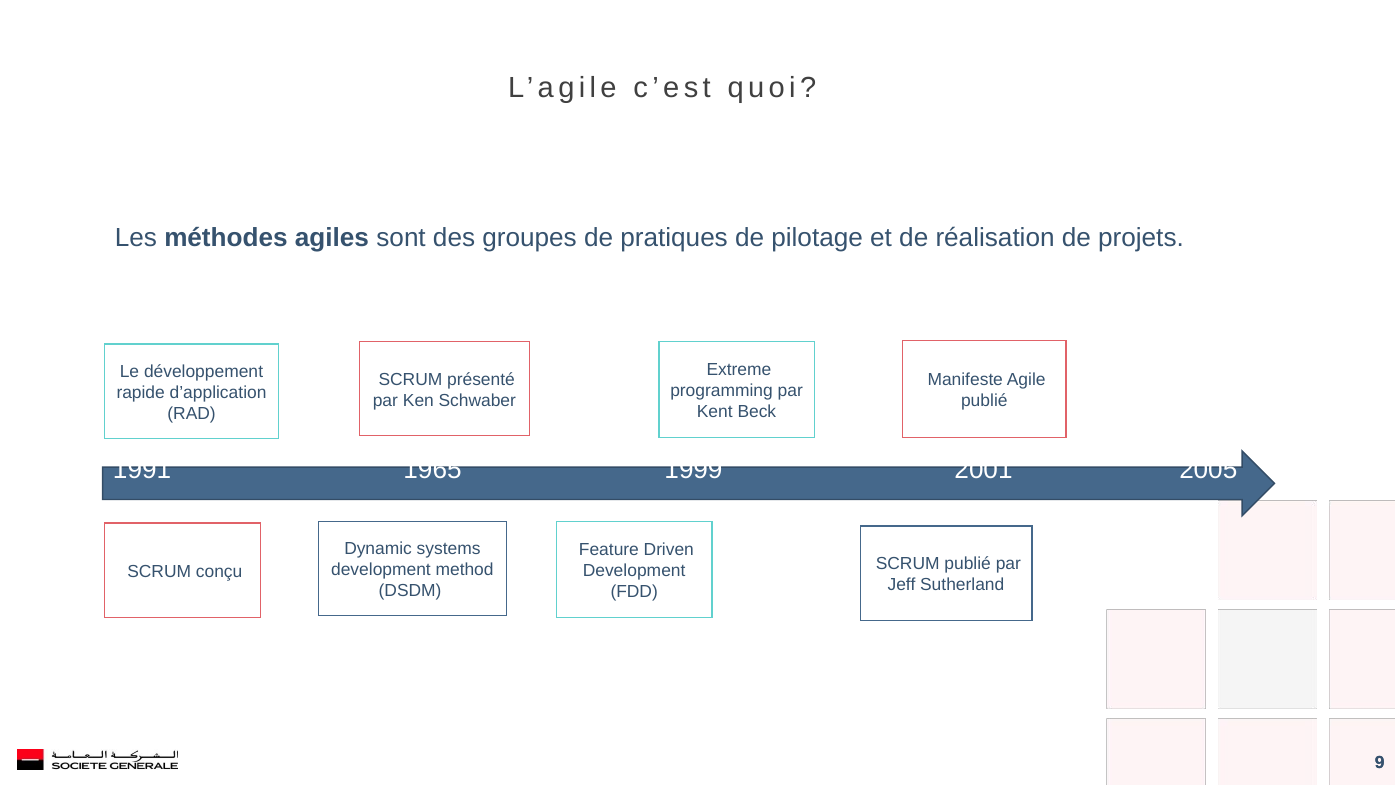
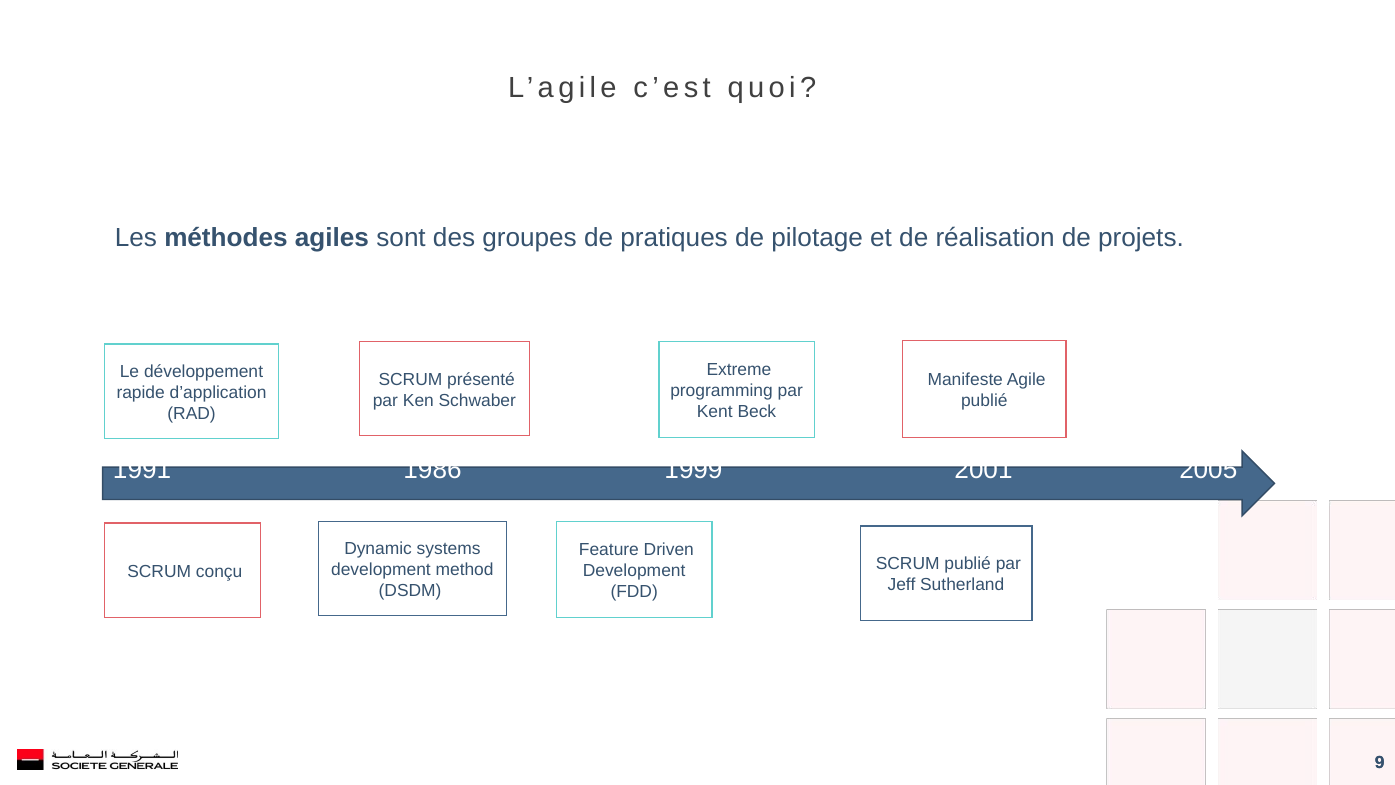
1965: 1965 -> 1986 (433, 469)
